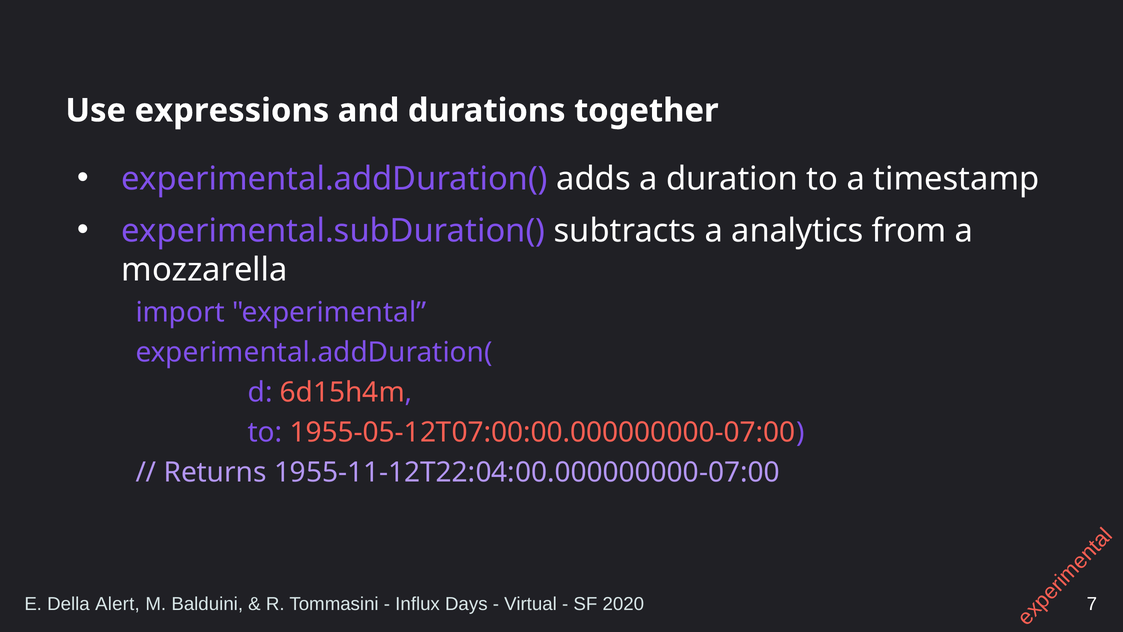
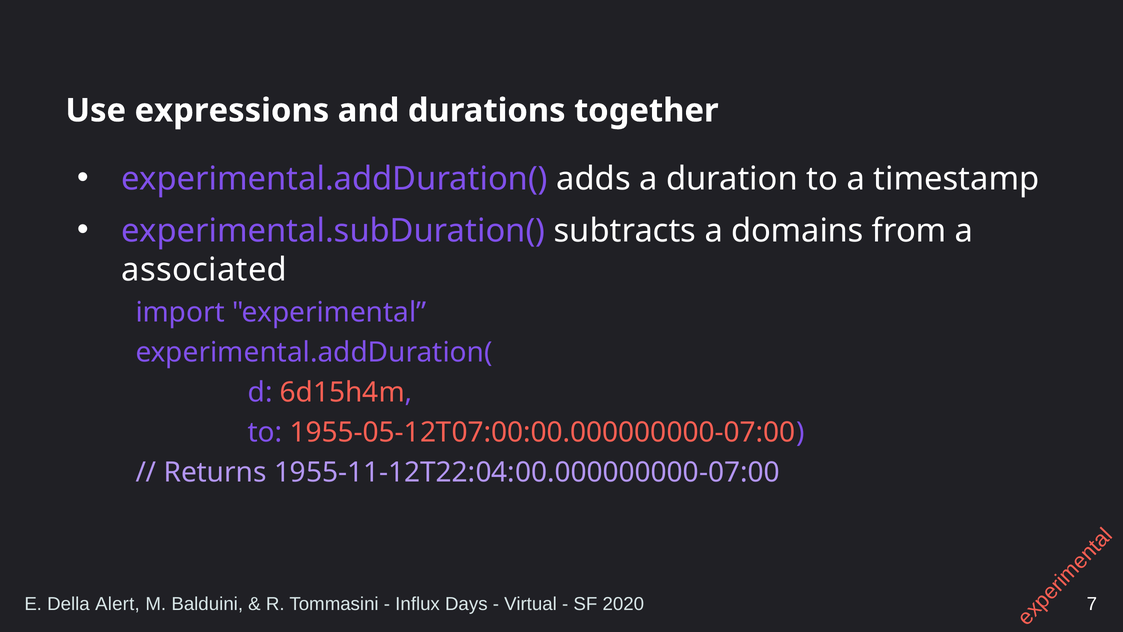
analytics: analytics -> domains (797, 231)
mozzarella: mozzarella -> associated (204, 270)
